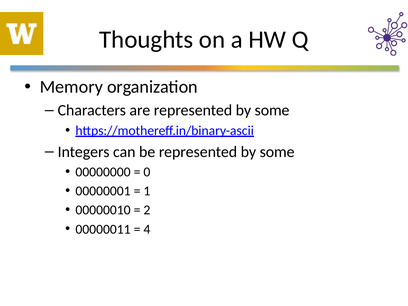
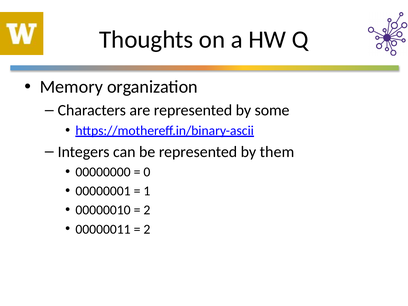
be represented by some: some -> them (277, 152)
4: 4 -> 2 (147, 229)
